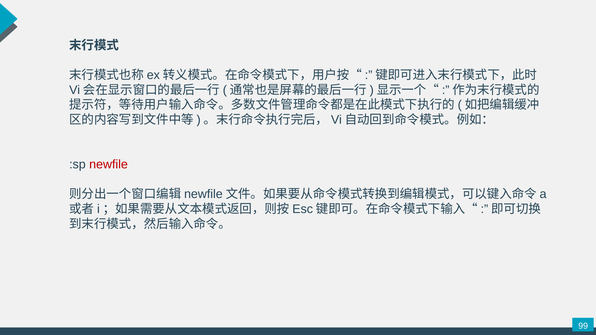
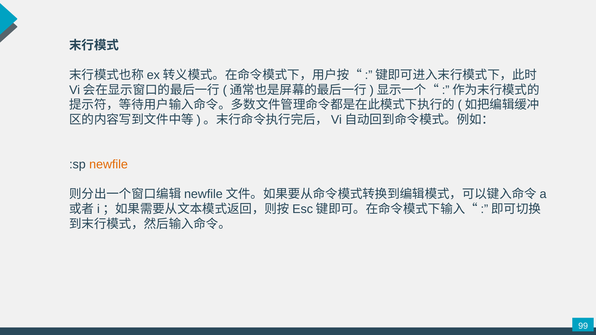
newfile colour: red -> orange (109, 164)
